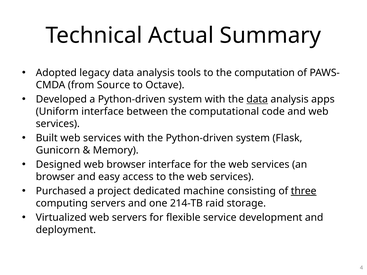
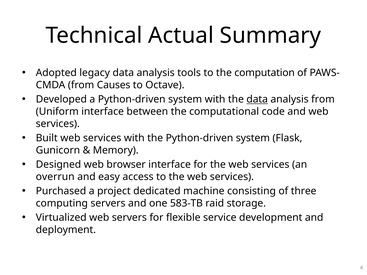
Source: Source -> Causes (114, 85)
analysis apps: apps -> from (323, 99)
browser: browser -> overrun (55, 177)
three underline: present -> none (304, 191)
214-TB: 214-TB -> 583-TB (186, 203)
